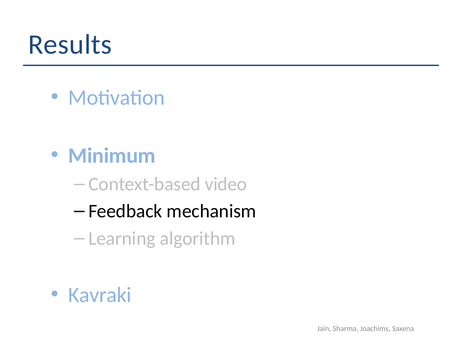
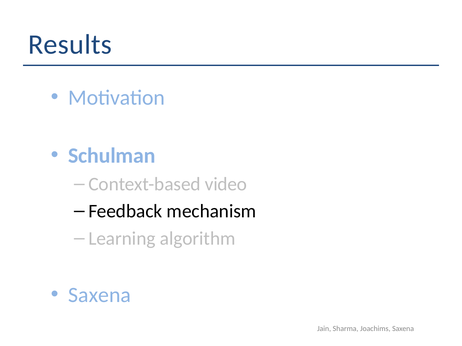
Minimum: Minimum -> Schulman (112, 156)
Kavraki: Kavraki -> Saxena (100, 295)
